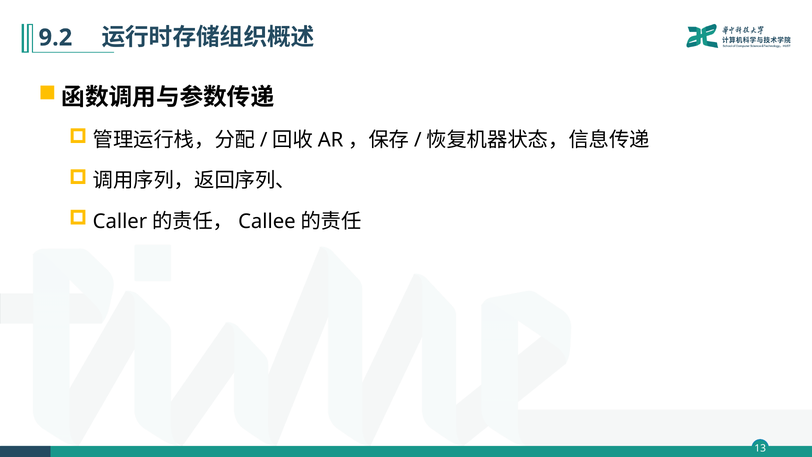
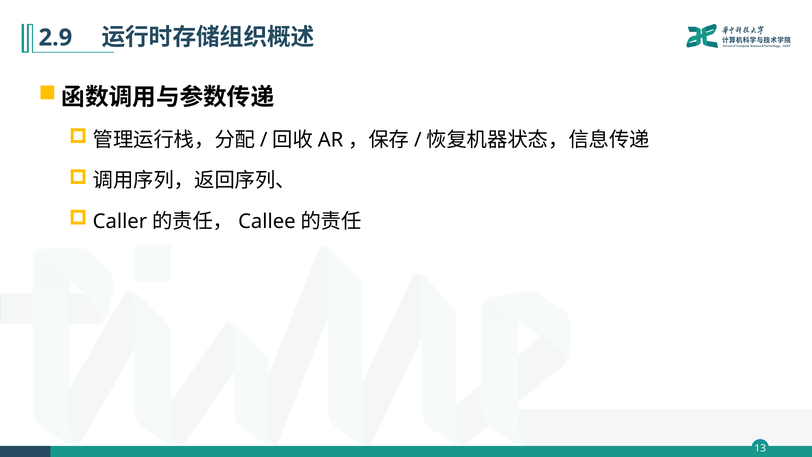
9.2: 9.2 -> 2.9 (55, 38)
